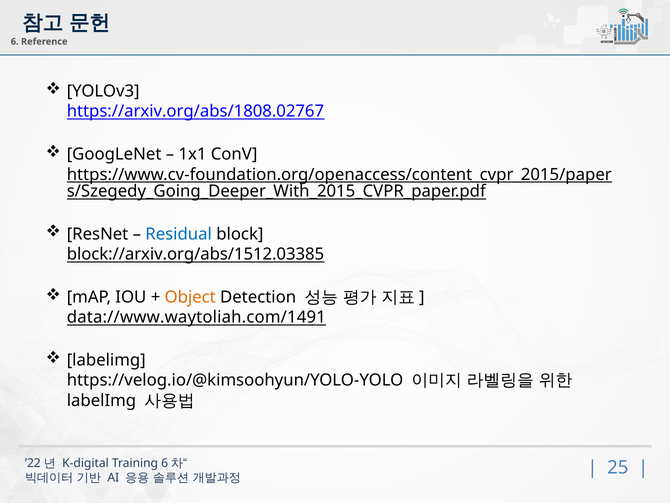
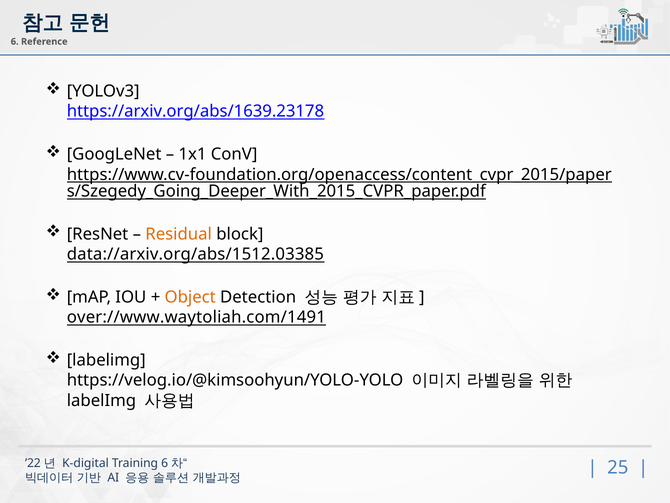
https://arxiv.org/abs/1808.02767: https://arxiv.org/abs/1808.02767 -> https://arxiv.org/abs/1639.23178 (195, 111)
Residual colour: blue -> orange (179, 234)
block://arxiv.org/abs/1512.03385: block://arxiv.org/abs/1512.03385 -> data://arxiv.org/abs/1512.03385 (195, 254)
data://www.waytoliah.com/1491: data://www.waytoliah.com/1491 -> over://www.waytoliah.com/1491 (196, 317)
